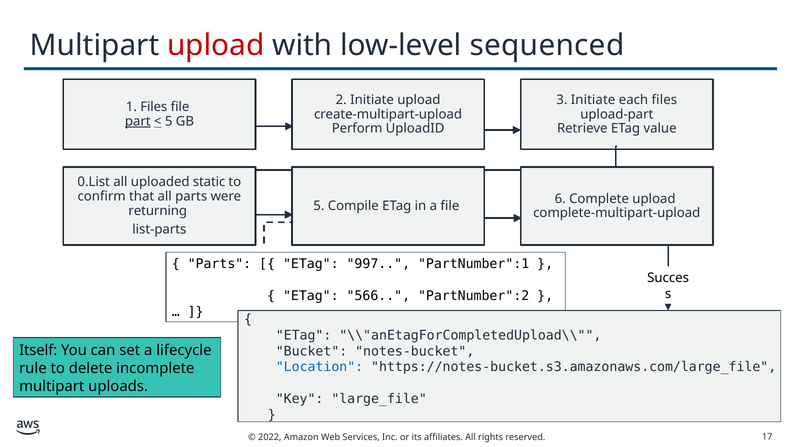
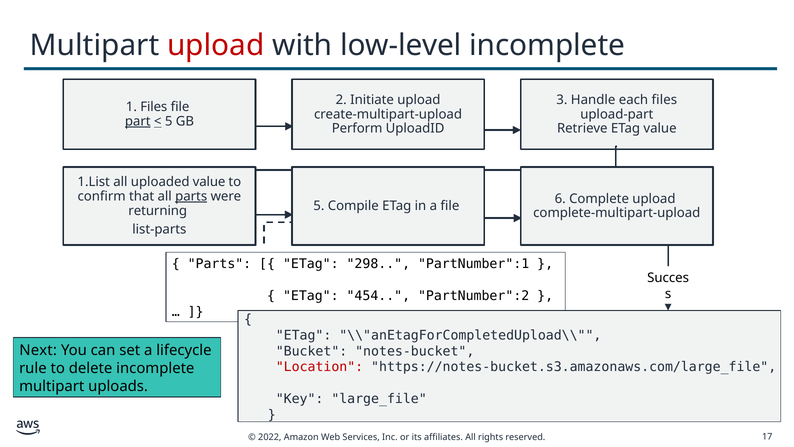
low-level sequenced: sequenced -> incomplete (547, 45)
3 Initiate: Initiate -> Handle (593, 100)
0.List: 0.List -> 1.List (94, 182)
uploaded static: static -> value (209, 182)
parts underline: none -> present (191, 196)
997: 997 -> 298 (378, 264)
566: 566 -> 454 (378, 296)
Itself: Itself -> Next (38, 350)
Location colour: blue -> red (319, 367)
